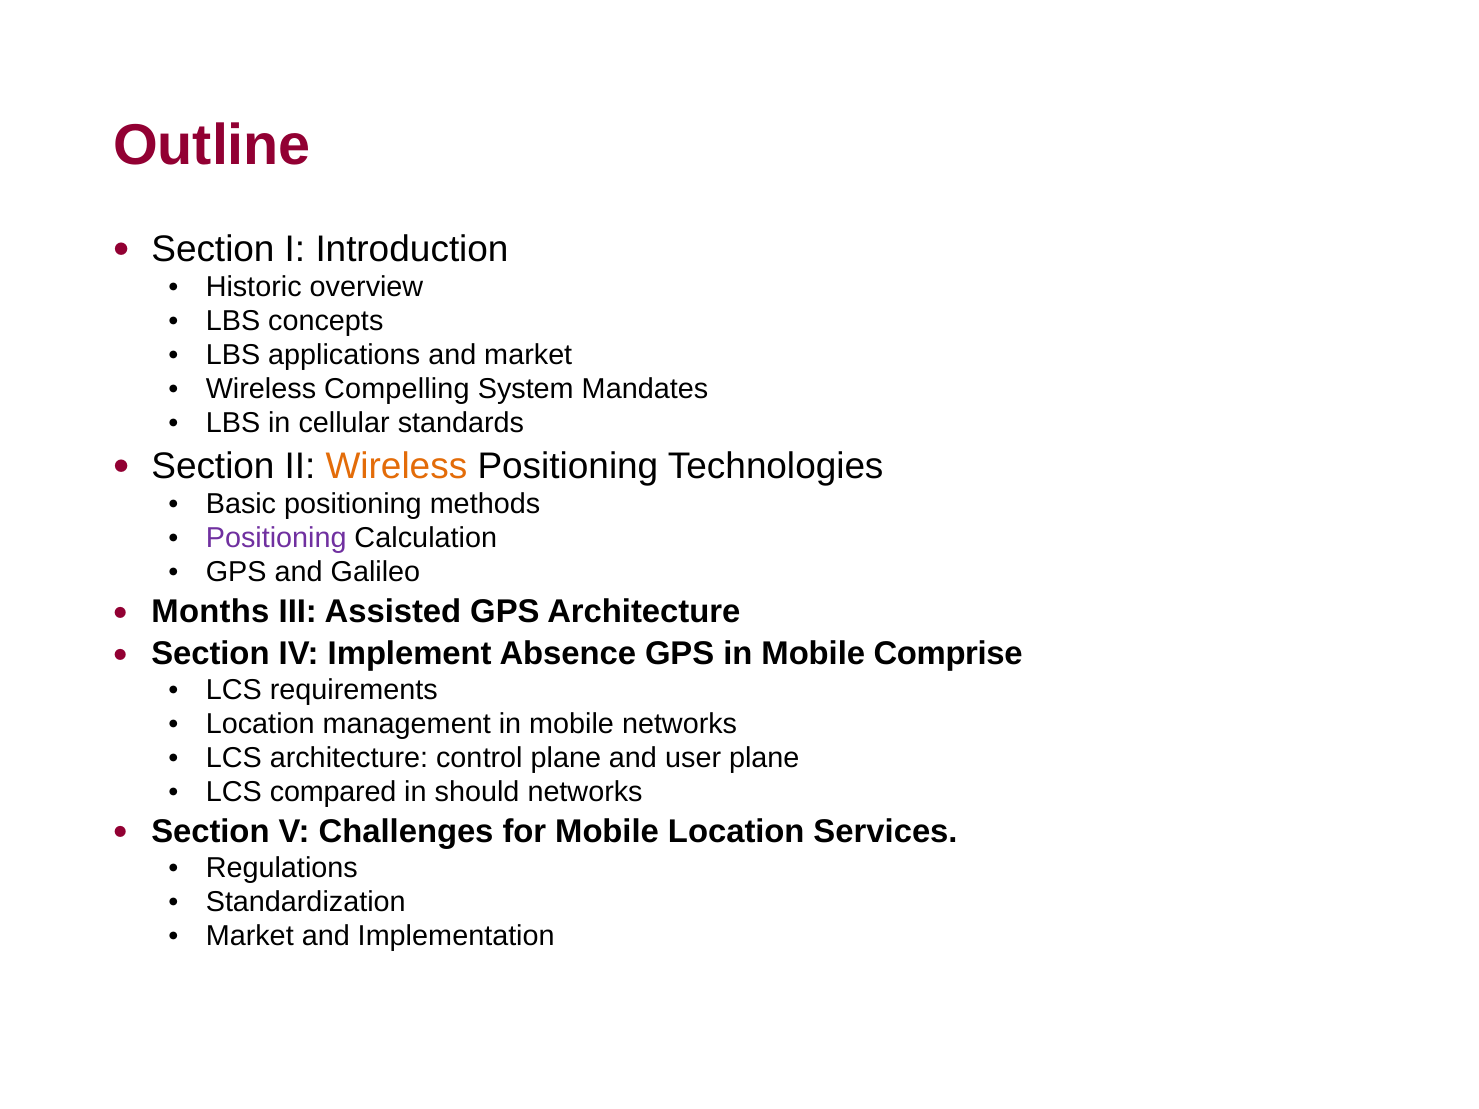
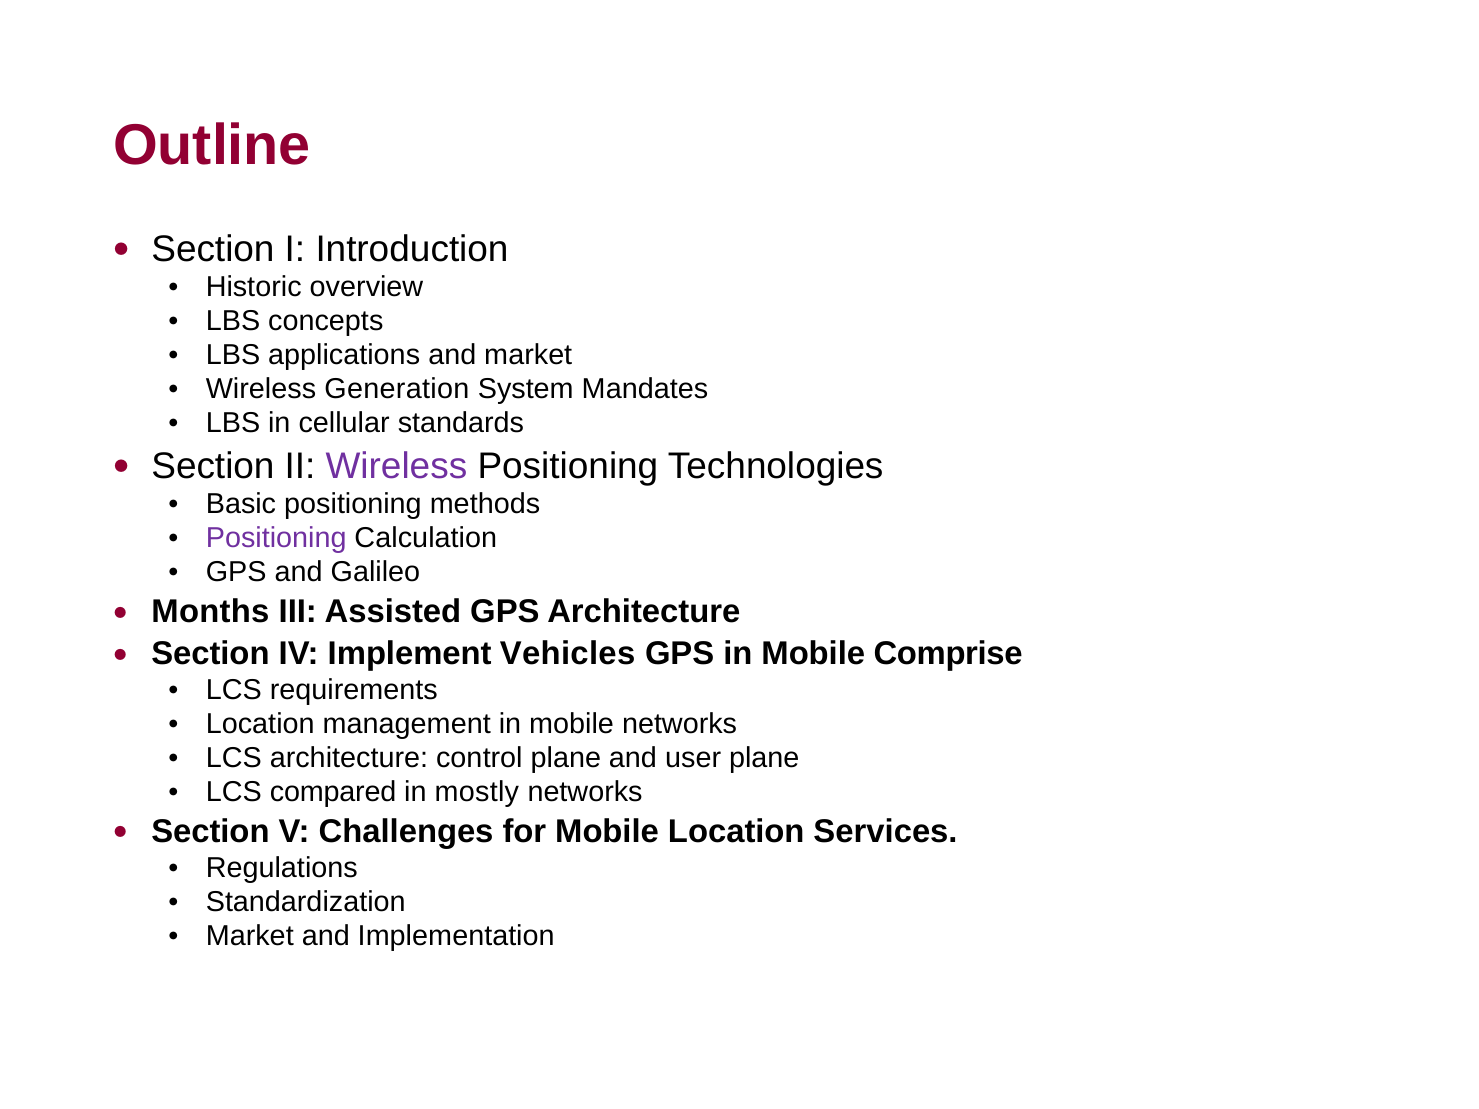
Compelling: Compelling -> Generation (397, 389)
Wireless colour: orange -> purple (396, 466)
Absence: Absence -> Vehicles (568, 654)
should: should -> mostly (477, 792)
